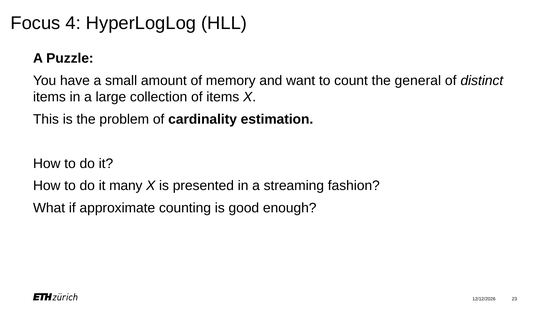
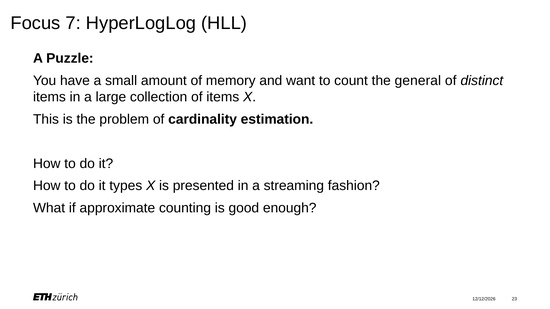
4: 4 -> 7 (73, 23)
many: many -> types (126, 186)
